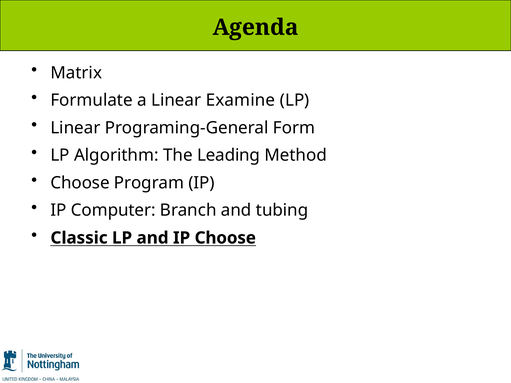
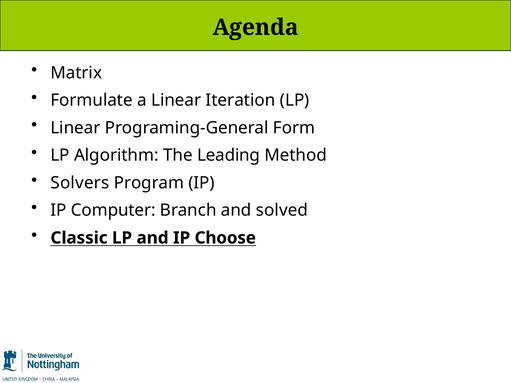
Examine: Examine -> Iteration (241, 100)
Choose: Choose -> Solvers (80, 183)
tubing: tubing -> solved (282, 211)
